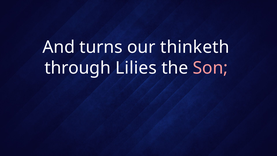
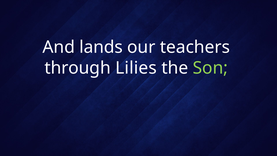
turns: turns -> lands (101, 47)
thinketh: thinketh -> teachers (195, 47)
Son colour: pink -> light green (210, 68)
